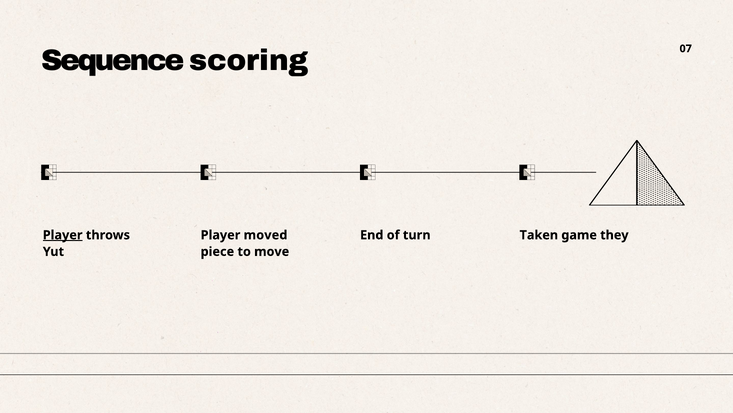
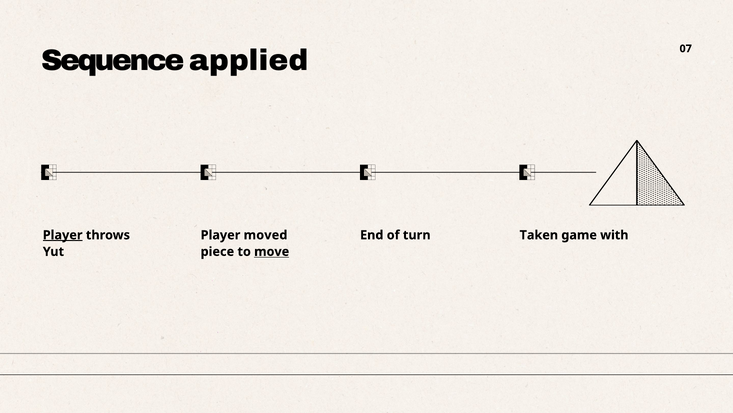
scoring: scoring -> applied (249, 60)
they: they -> with (614, 235)
move underline: none -> present (272, 251)
